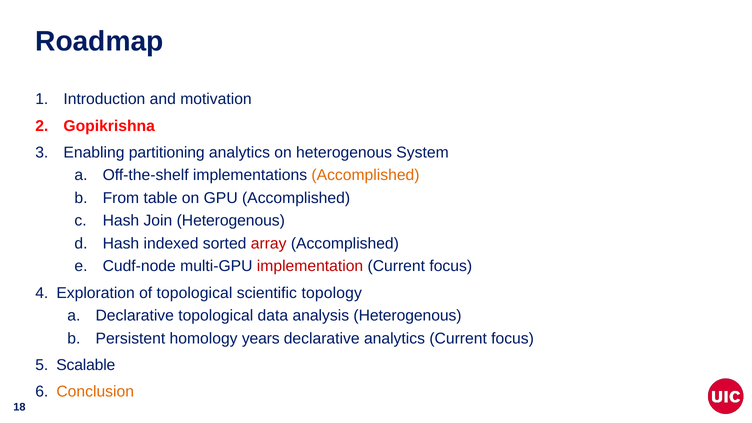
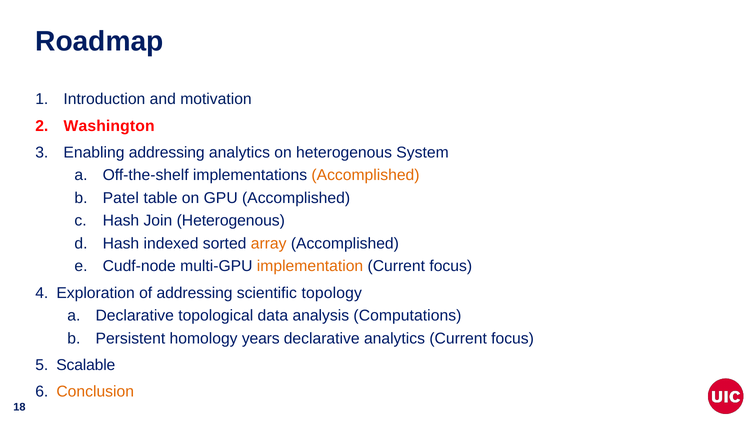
Gopikrishna: Gopikrishna -> Washington (109, 126)
Enabling partitioning: partitioning -> addressing (167, 153)
From: From -> Patel (121, 198)
array colour: red -> orange (269, 243)
implementation colour: red -> orange (310, 266)
of topological: topological -> addressing (195, 293)
analysis Heterogenous: Heterogenous -> Computations (407, 316)
